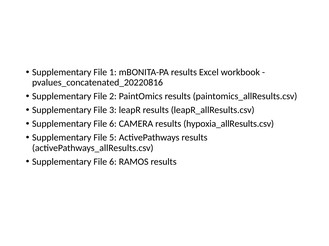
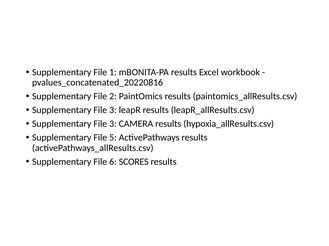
6: 6 -> 3 (113, 124)
RAMOS: RAMOS -> SCORES (134, 162)
